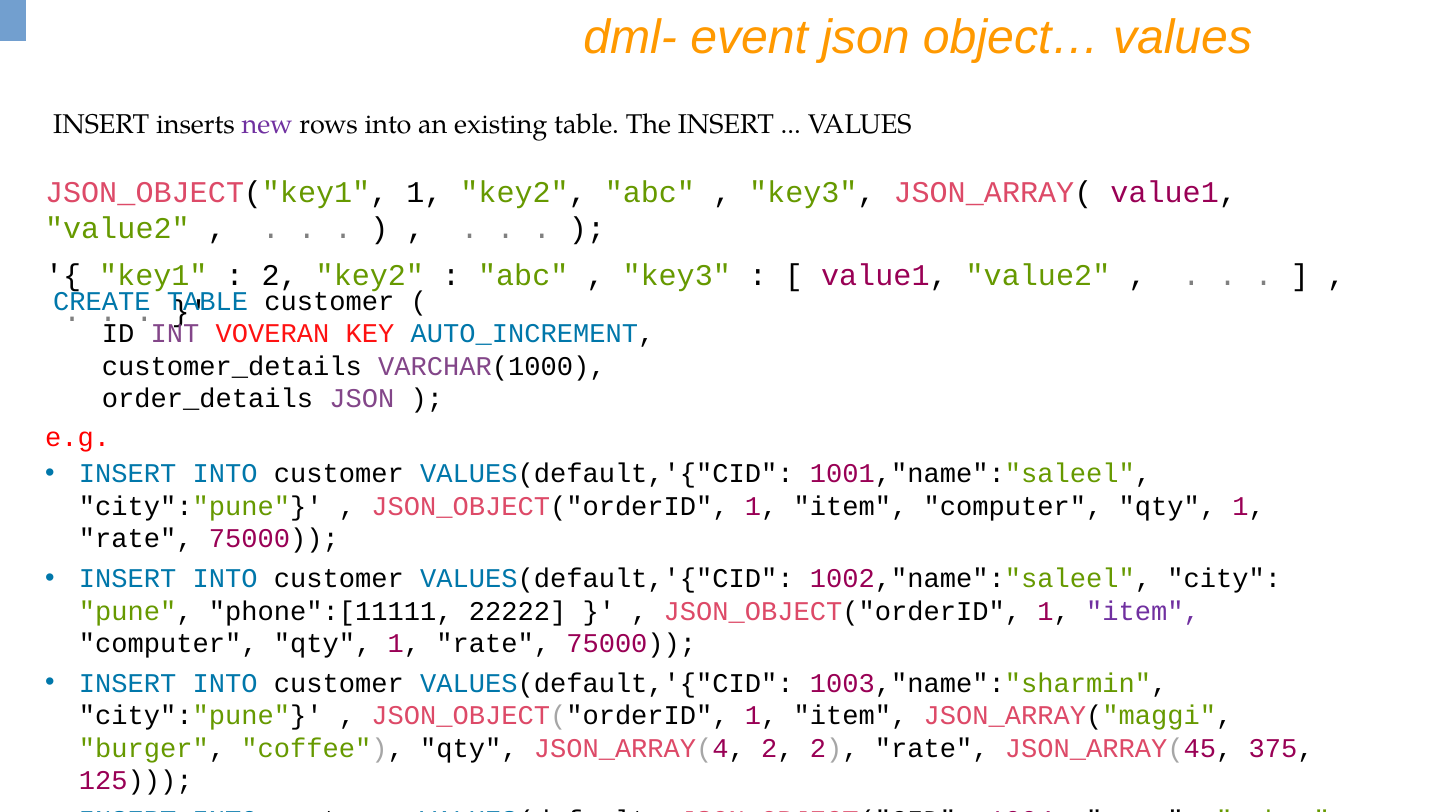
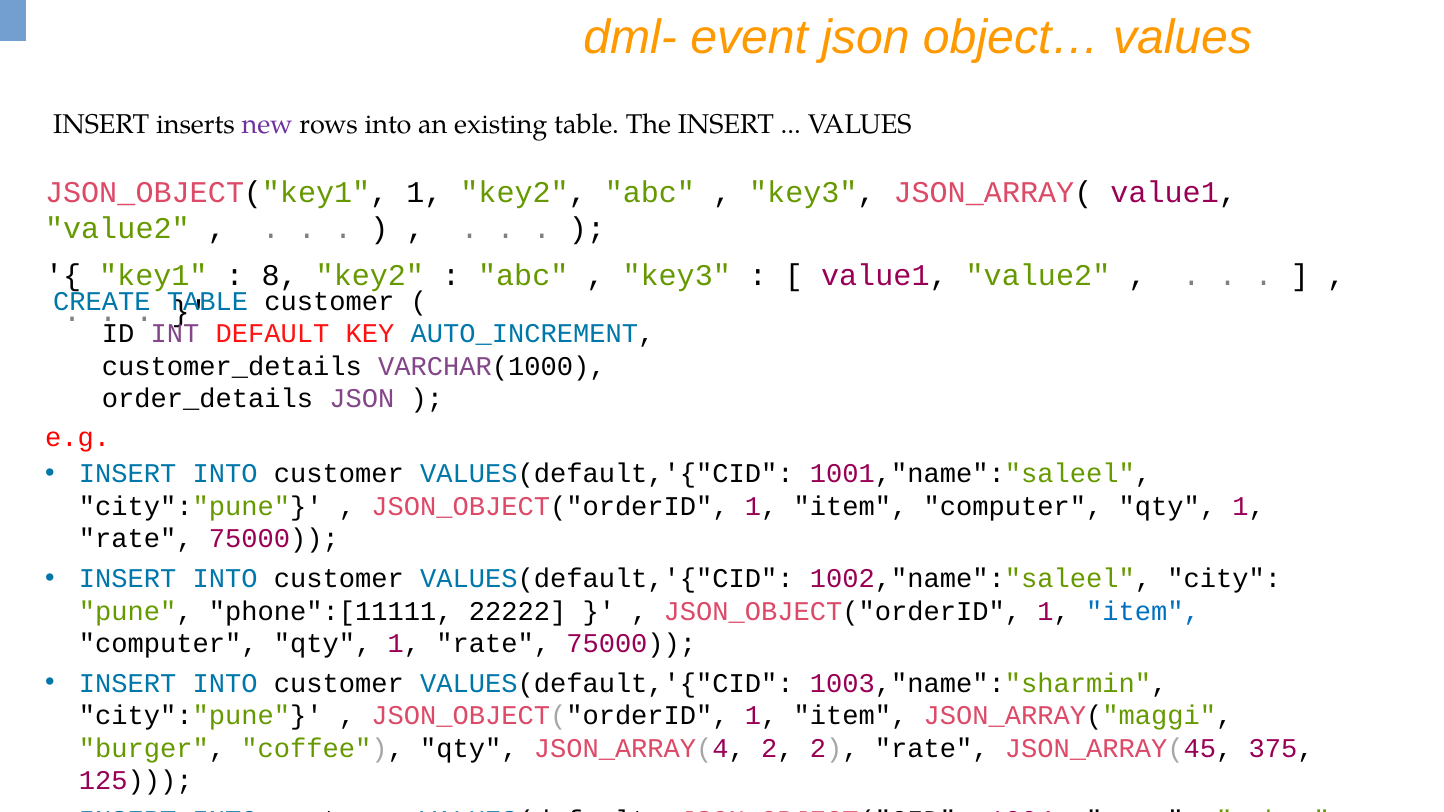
2: 2 -> 8 (280, 276)
VOVERAN: VOVERAN -> DEFAULT (273, 334)
item colour: purple -> blue (1143, 611)
